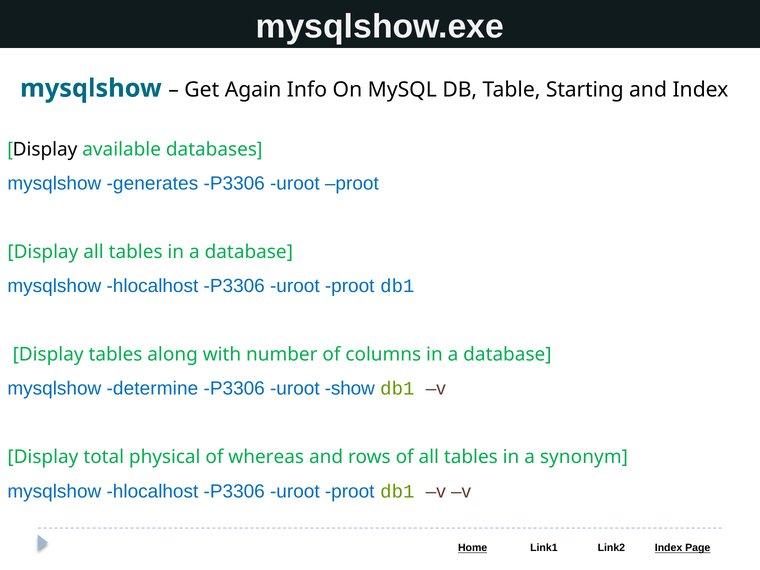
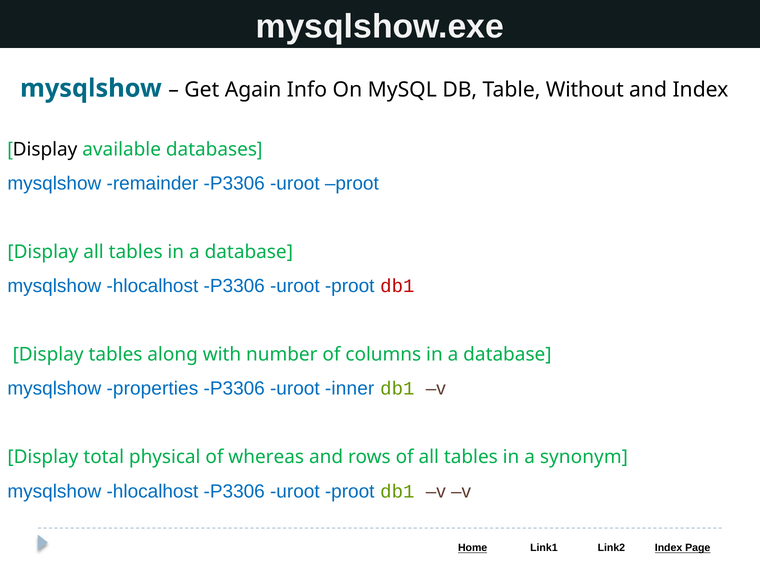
Starting: Starting -> Without (585, 90)
generates: generates -> remainder (152, 183)
db1 colour: blue -> red (397, 286)
determine: determine -> properties (152, 389)
show: show -> inner (350, 389)
